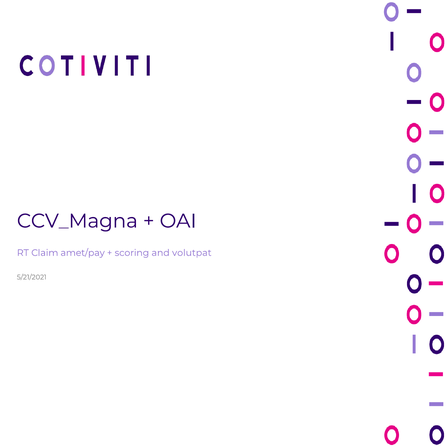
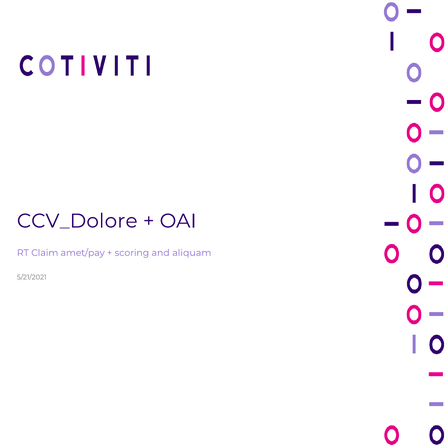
CCV_Magna: CCV_Magna -> CCV_Dolore (77, 221)
volutpat: volutpat -> aliquam (192, 253)
